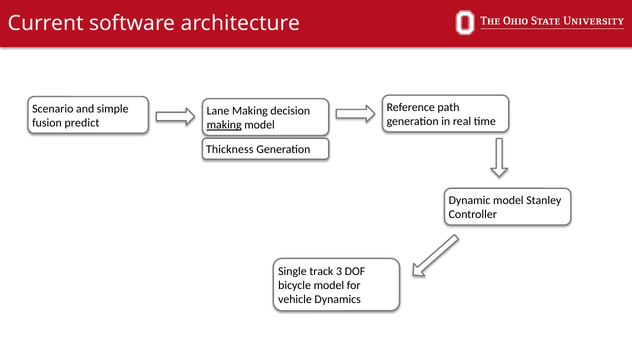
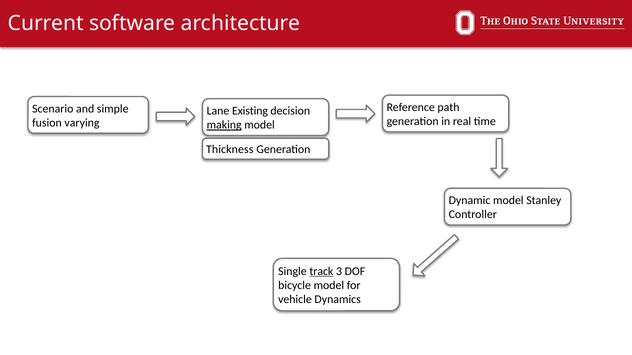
Lane Making: Making -> Existing (250, 111)
predict: predict -> varying (82, 123)
track underline: none -> present (321, 272)
